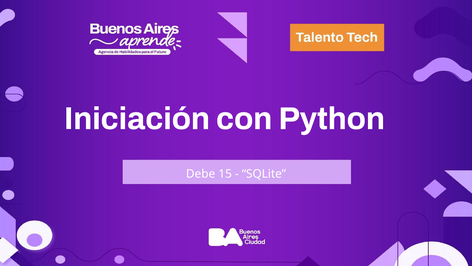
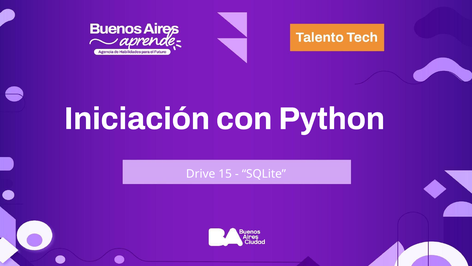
Debe: Debe -> Drive (201, 174)
